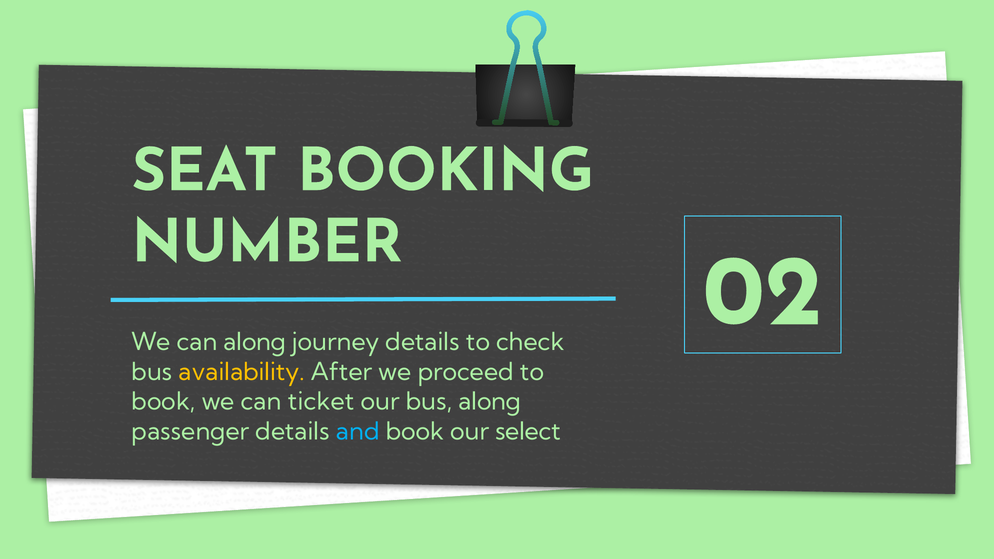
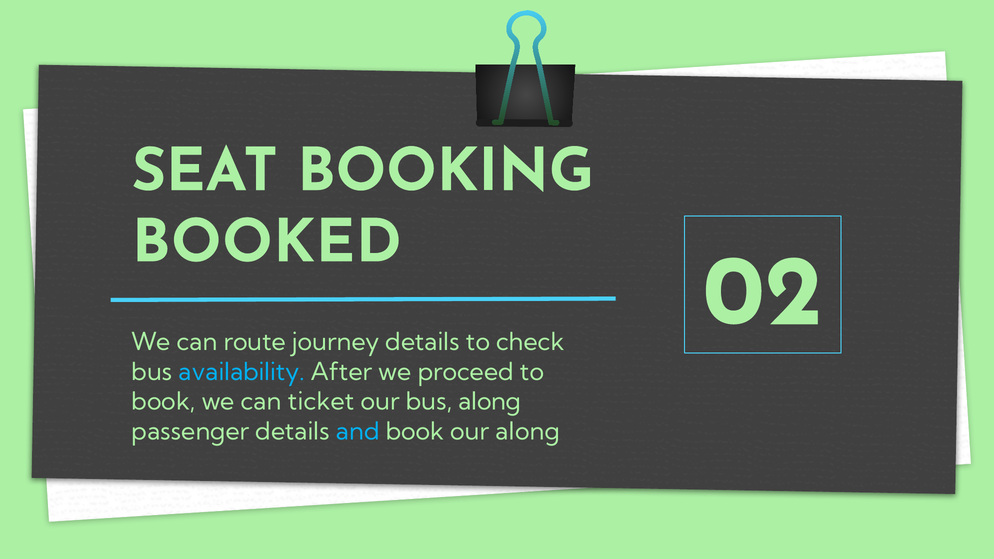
NUMBER: NUMBER -> BOOKED (267, 242)
can along: along -> route (255, 342)
availability colour: yellow -> light blue (242, 372)
our select: select -> along (528, 432)
